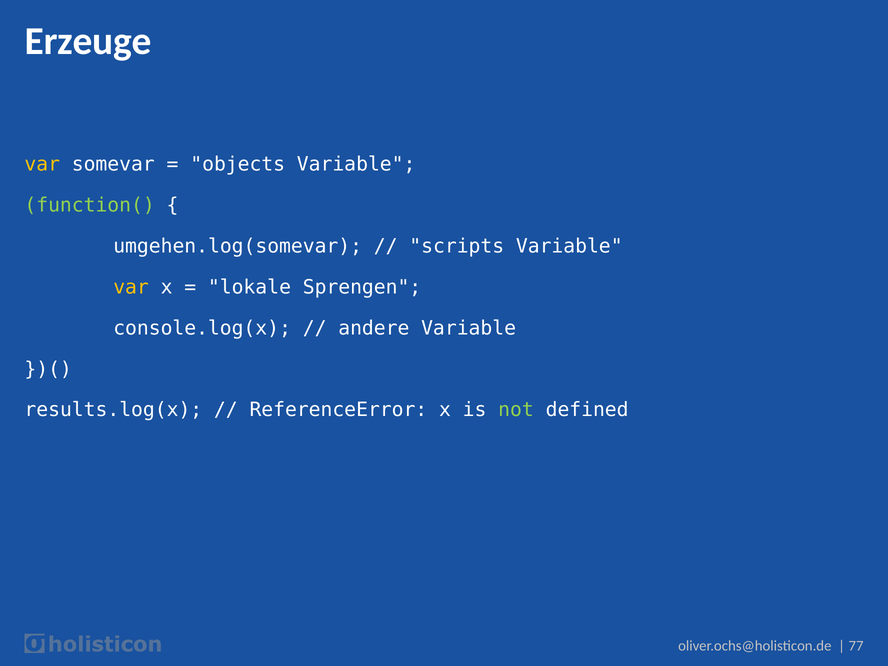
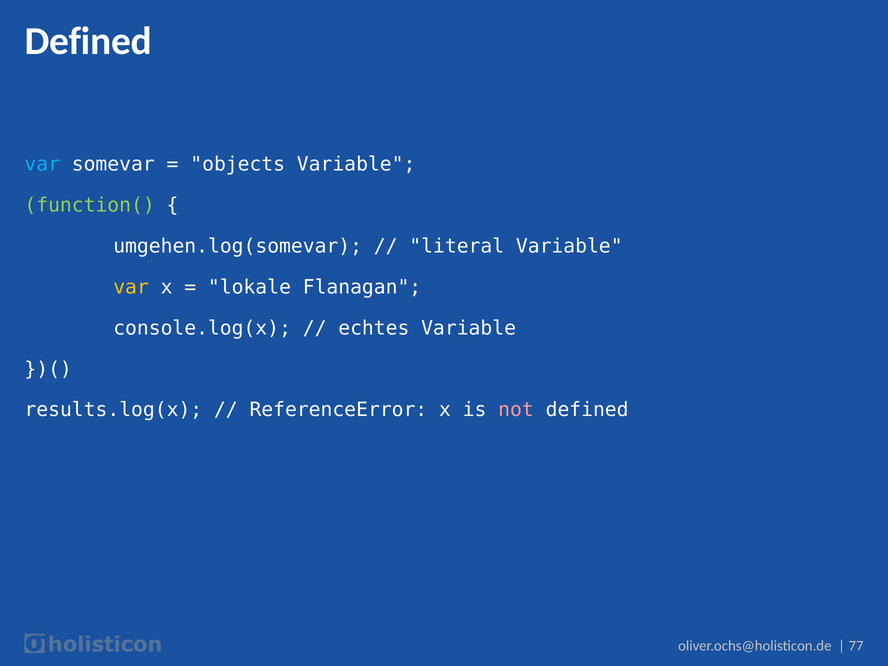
Erzeuge: Erzeuge -> Defined (88, 41)
var colour: yellow -> light blue (42, 164)
scripts: scripts -> literal (457, 246)
Sprengen: Sprengen -> Flanagan (362, 287)
andere: andere -> echtes (374, 328)
not colour: light green -> pink (516, 410)
